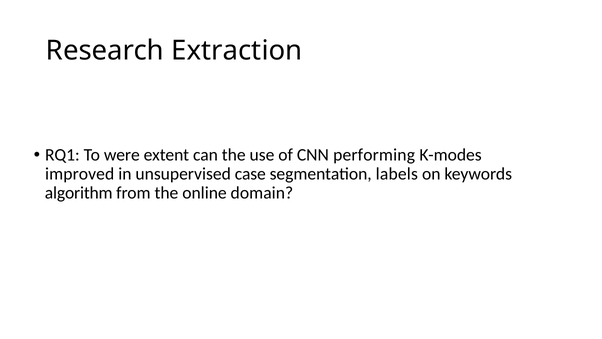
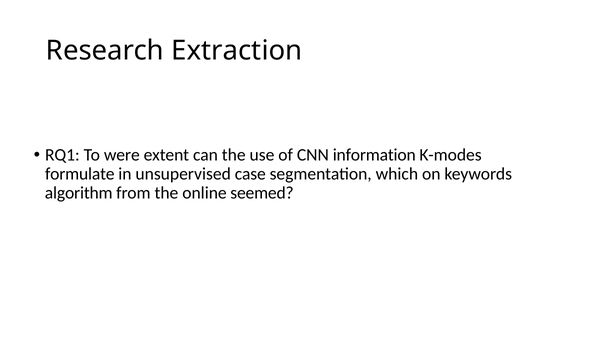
performing: performing -> information (374, 155)
improved: improved -> formulate (80, 174)
labels: labels -> which (397, 174)
domain: domain -> seemed (262, 193)
